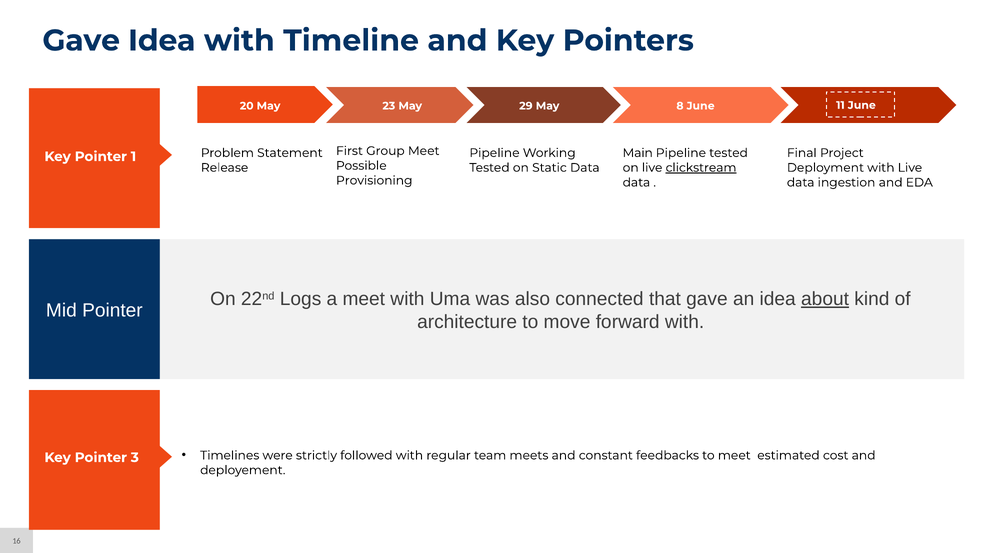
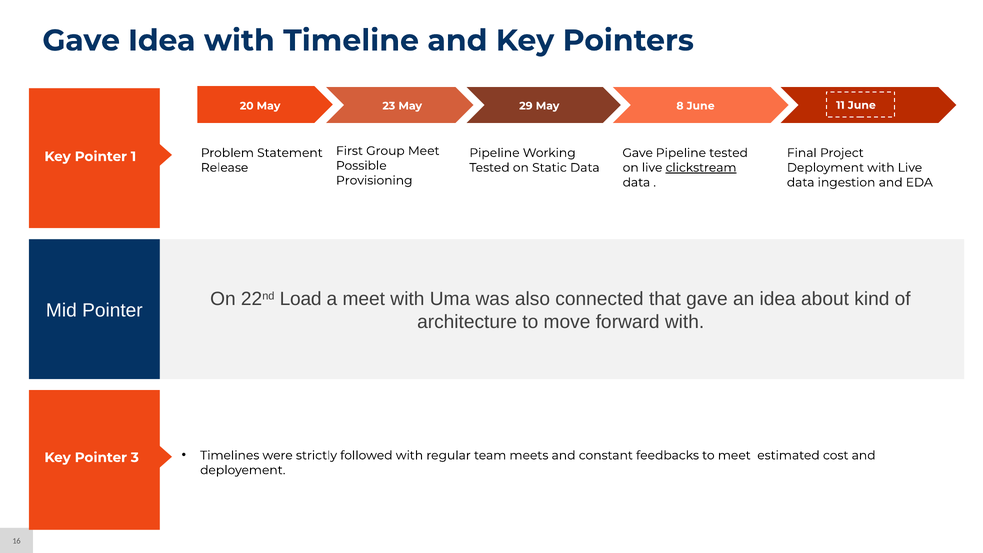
Main: Main -> Gave (638, 153)
Logs: Logs -> Load (301, 299)
about underline: present -> none (825, 299)
